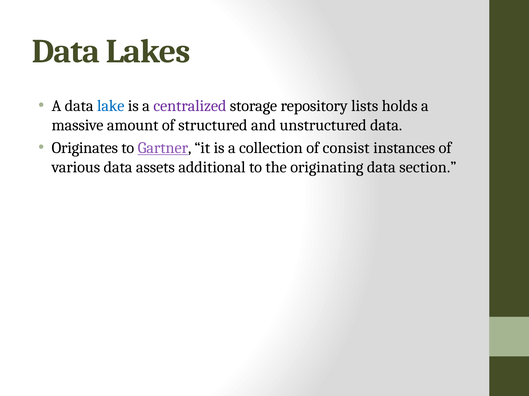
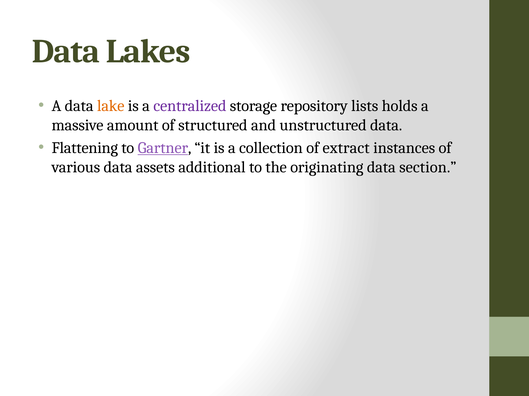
lake colour: blue -> orange (111, 106)
Originates: Originates -> Flattening (85, 148)
consist: consist -> extract (346, 148)
